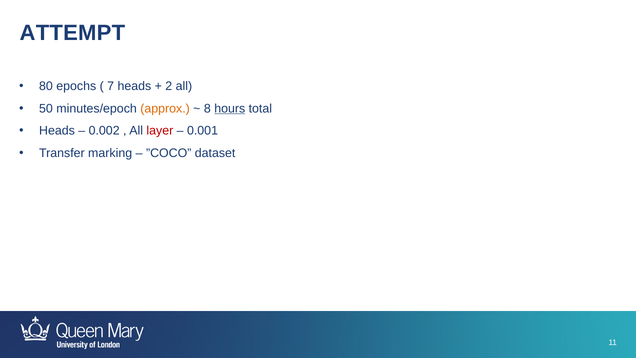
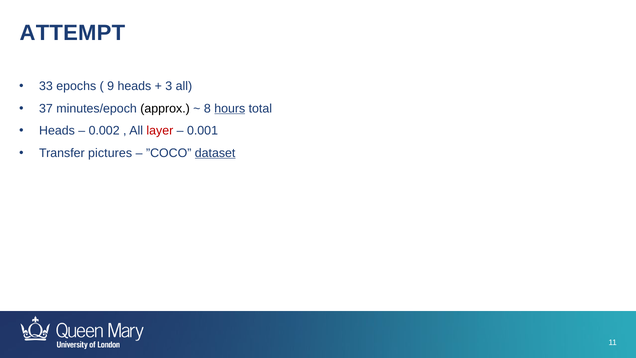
80: 80 -> 33 (46, 86)
7: 7 -> 9 (111, 86)
2: 2 -> 3 (169, 86)
50: 50 -> 37 (46, 108)
approx colour: orange -> black (165, 108)
marking: marking -> pictures (110, 153)
dataset underline: none -> present (215, 153)
